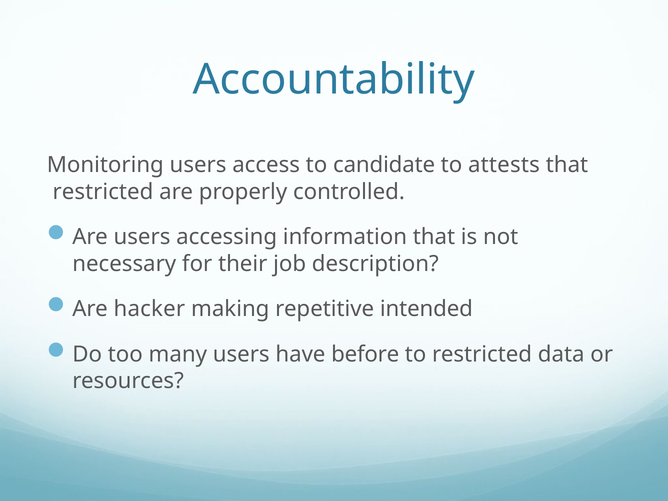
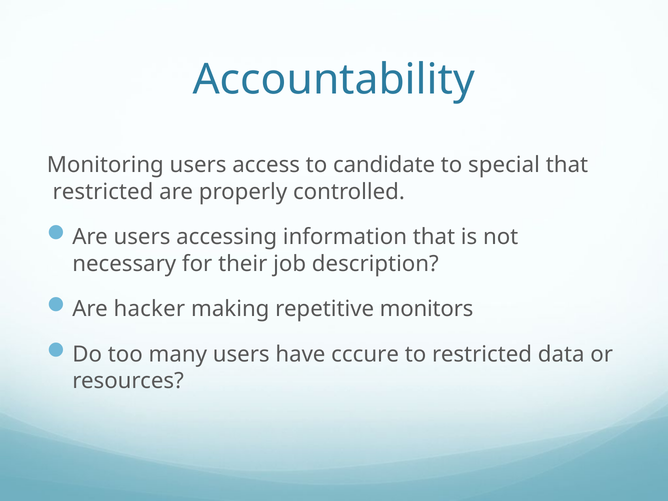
attests: attests -> special (504, 165)
intended: intended -> monitors (426, 309)
before: before -> cccure (365, 354)
